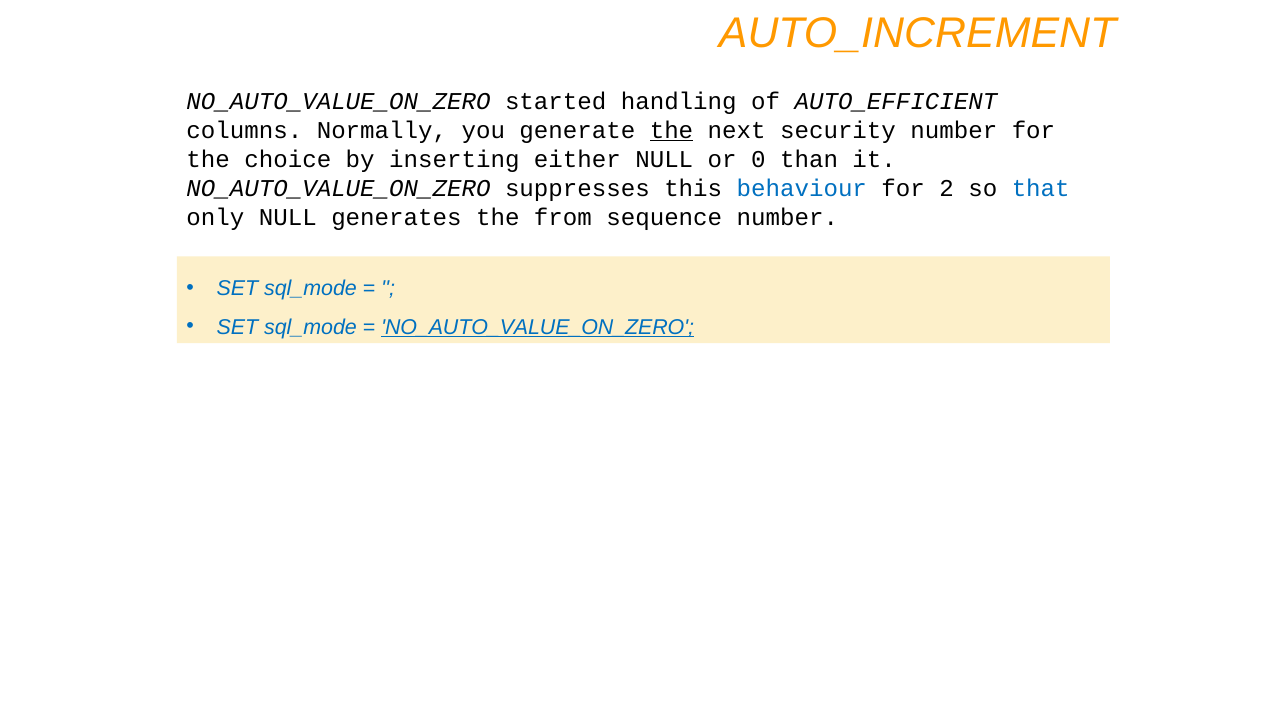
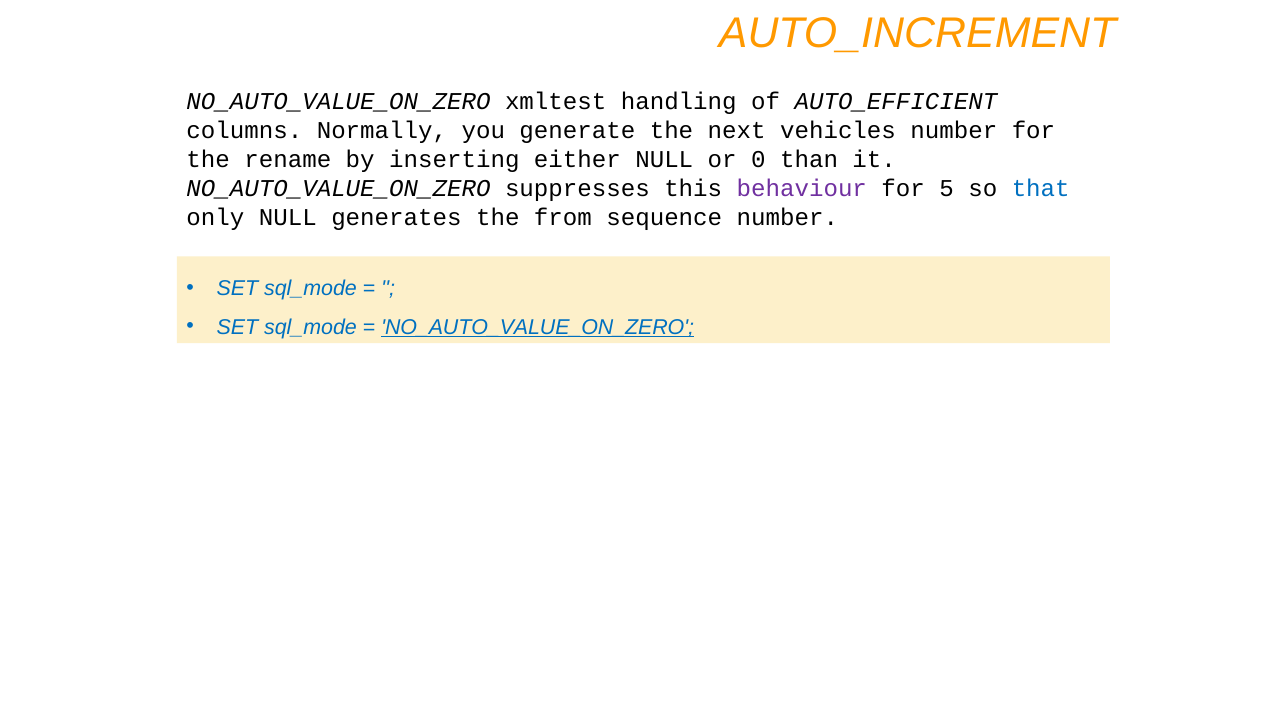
started: started -> xmltest (556, 101)
the underline: present -> none (672, 130)
security: security -> vehicles (838, 130)
choice: choice -> rename (288, 159)
behaviour colour: blue -> purple (802, 188)
2: 2 -> 5 (947, 188)
